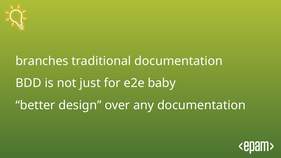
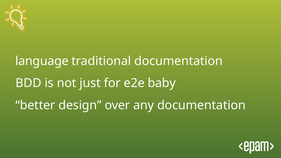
branches: branches -> language (42, 61)
